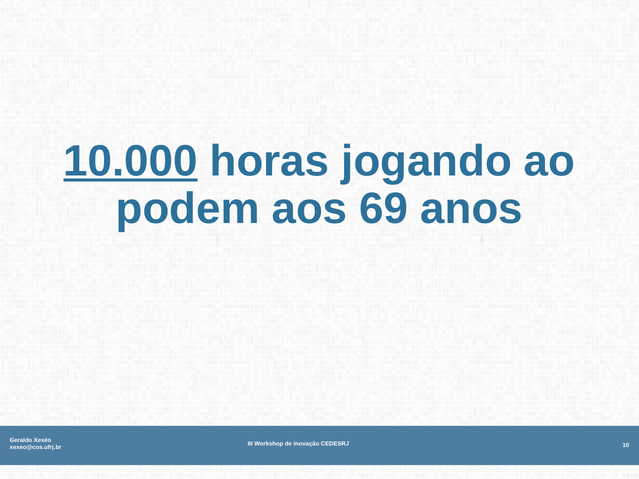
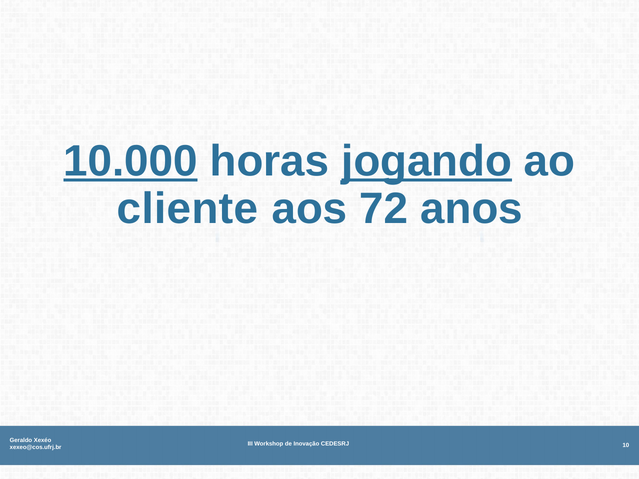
jogando underline: none -> present (427, 161)
podem: podem -> cliente (188, 209)
69: 69 -> 72 (384, 209)
